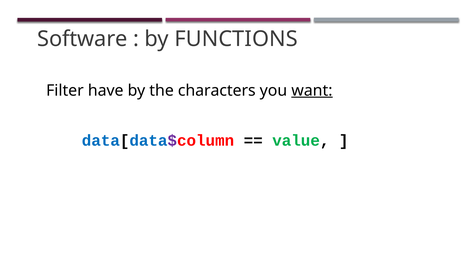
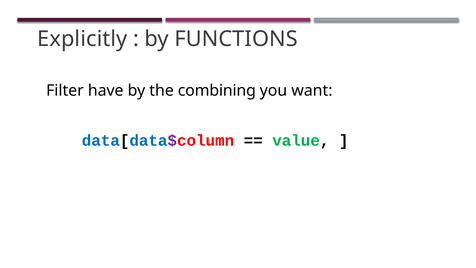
Software: Software -> Explicitly (82, 39)
characters: characters -> combining (217, 90)
want underline: present -> none (312, 90)
